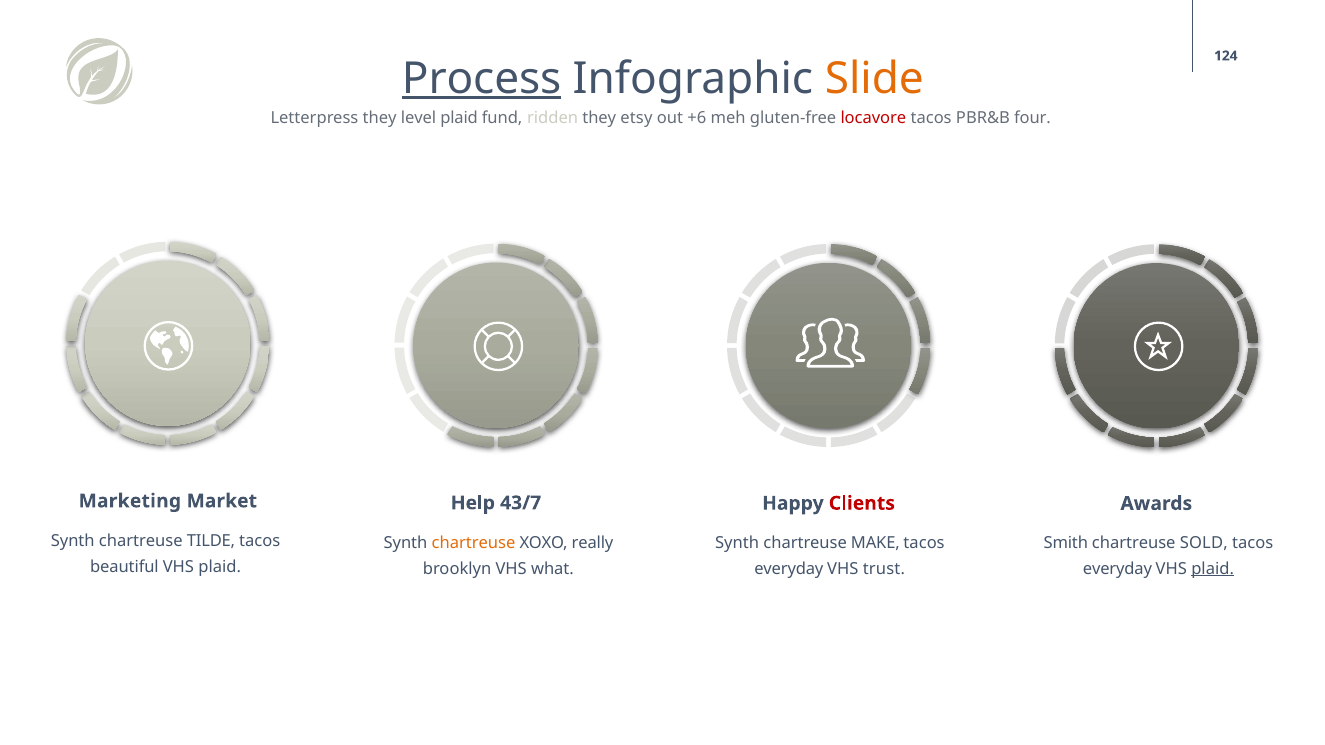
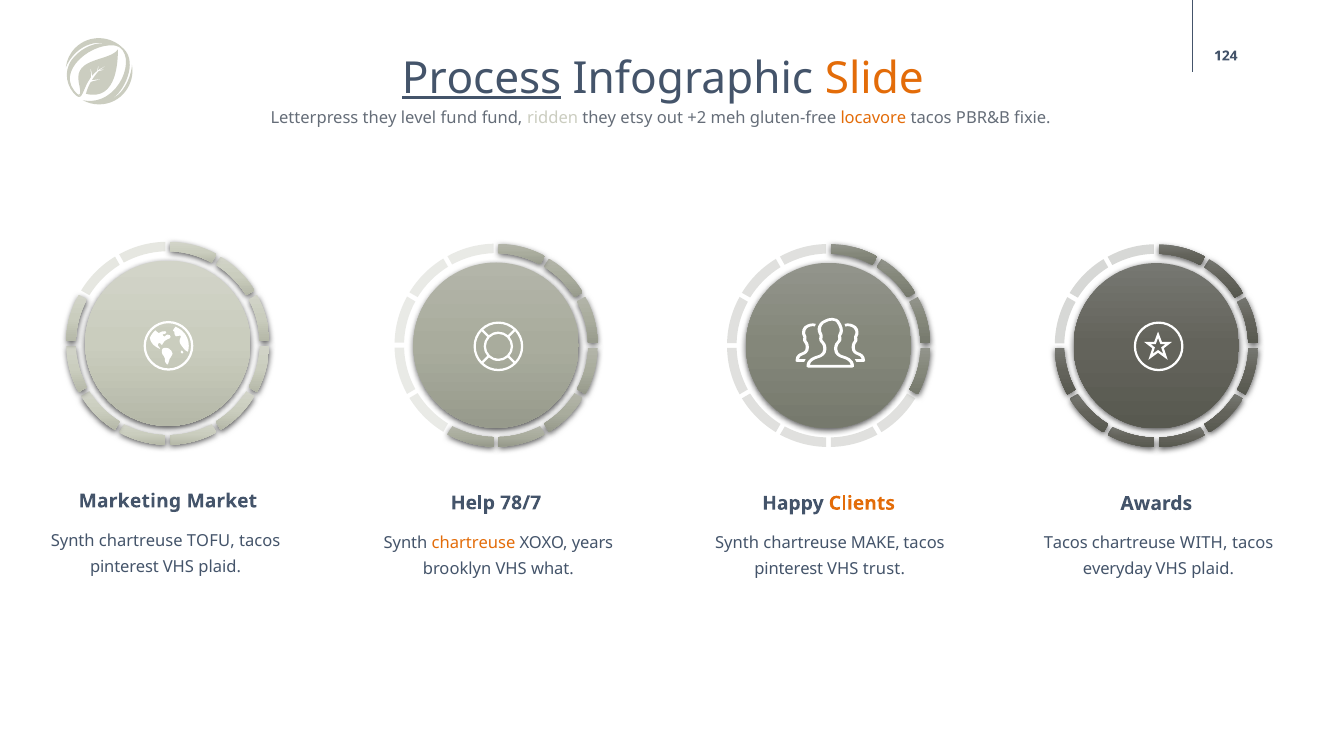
level plaid: plaid -> fund (459, 118)
+6: +6 -> +2 (697, 118)
locavore colour: red -> orange (873, 118)
four: four -> fixie (1032, 118)
43/7: 43/7 -> 78/7 (521, 503)
Clients colour: red -> orange (862, 504)
TILDE: TILDE -> TOFU (211, 541)
really: really -> years (593, 543)
Smith: Smith -> Tacos (1066, 543)
SOLD: SOLD -> WITH (1204, 543)
beautiful: beautiful -> pinterest (124, 567)
plaid underline: present -> none (1213, 569)
everyday: everyday -> pinterest (789, 569)
